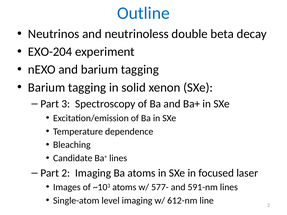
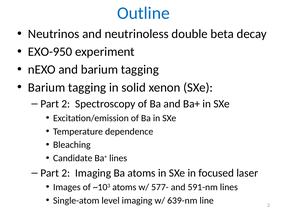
EXO-204: EXO-204 -> EXO-950 (50, 52)
3: 3 -> 2 (66, 104)
612-nm: 612-nm -> 639-nm (182, 201)
